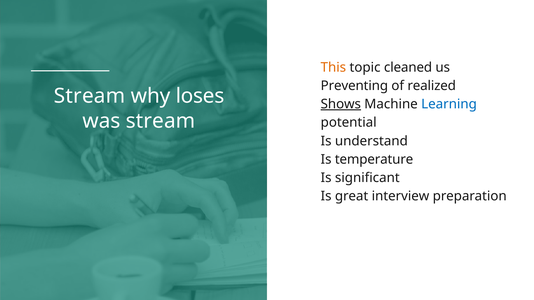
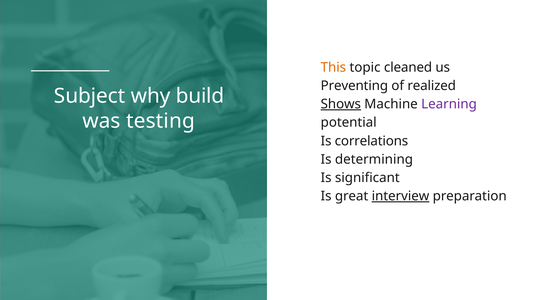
Stream: Stream -> Subject (90, 96)
loses: loses -> build (200, 96)
Learning colour: blue -> purple (449, 104)
was stream: stream -> testing (161, 121)
understand: understand -> correlations (371, 141)
temperature: temperature -> determining (374, 160)
interview underline: none -> present (401, 196)
